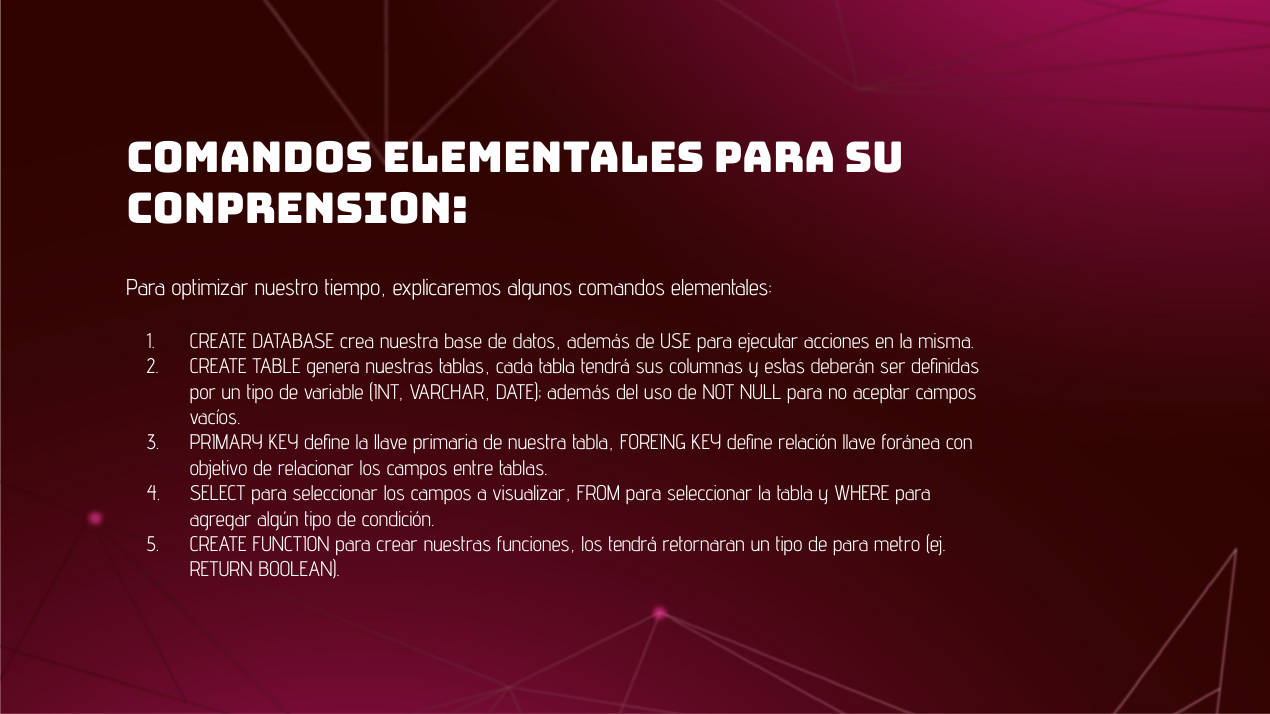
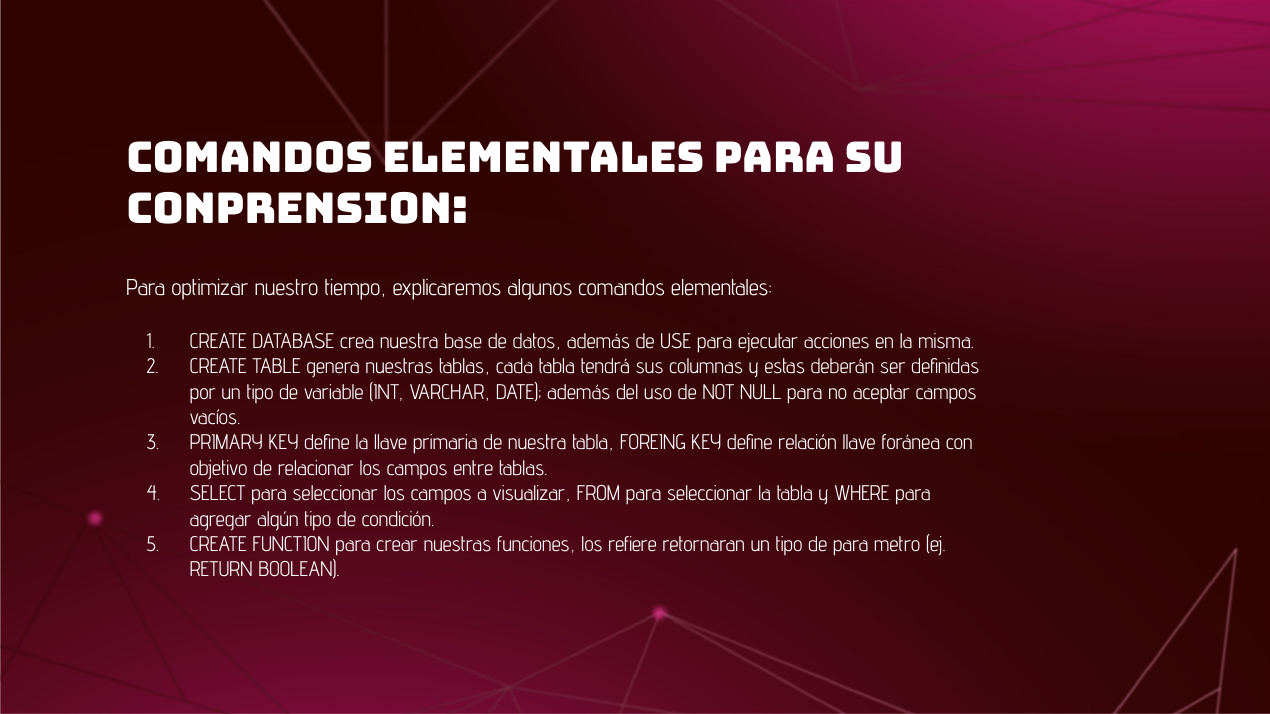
los tendrá: tendrá -> refiere (633, 545)
